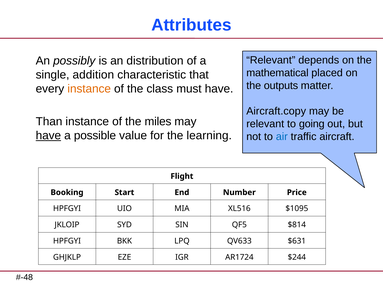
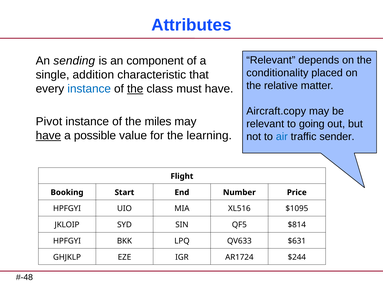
possibly: possibly -> sending (74, 61)
distribution: distribution -> component (155, 61)
mathematical: mathematical -> conditionality (277, 73)
outputs: outputs -> relative (281, 86)
instance colour: orange -> blue (89, 89)
the underline: none -> present (135, 89)
Than: Than -> Pivot (49, 122)
aircraft: aircraft -> sender (337, 137)
